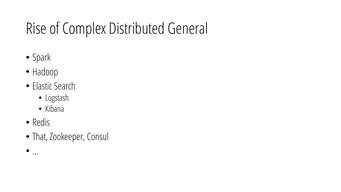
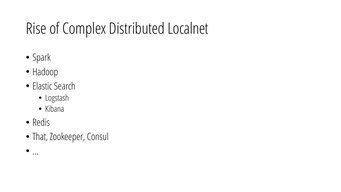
General: General -> Localnet (188, 29)
